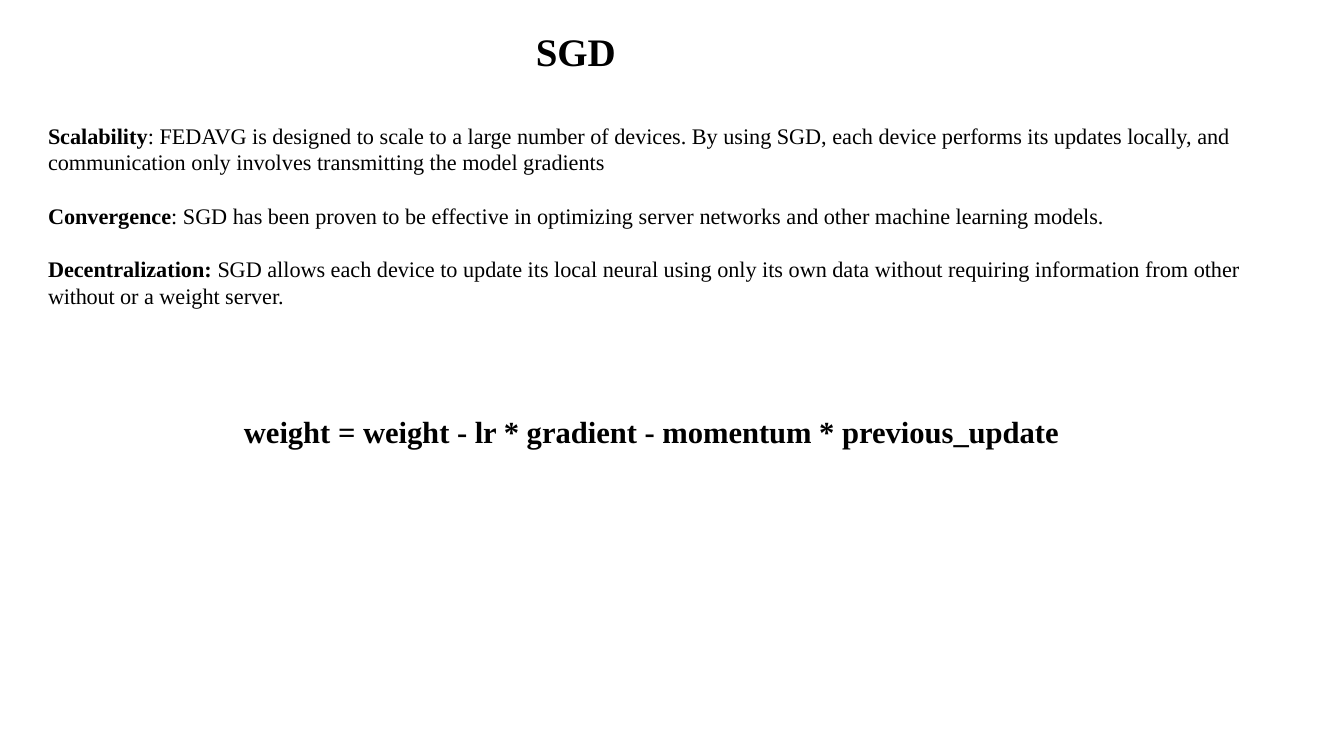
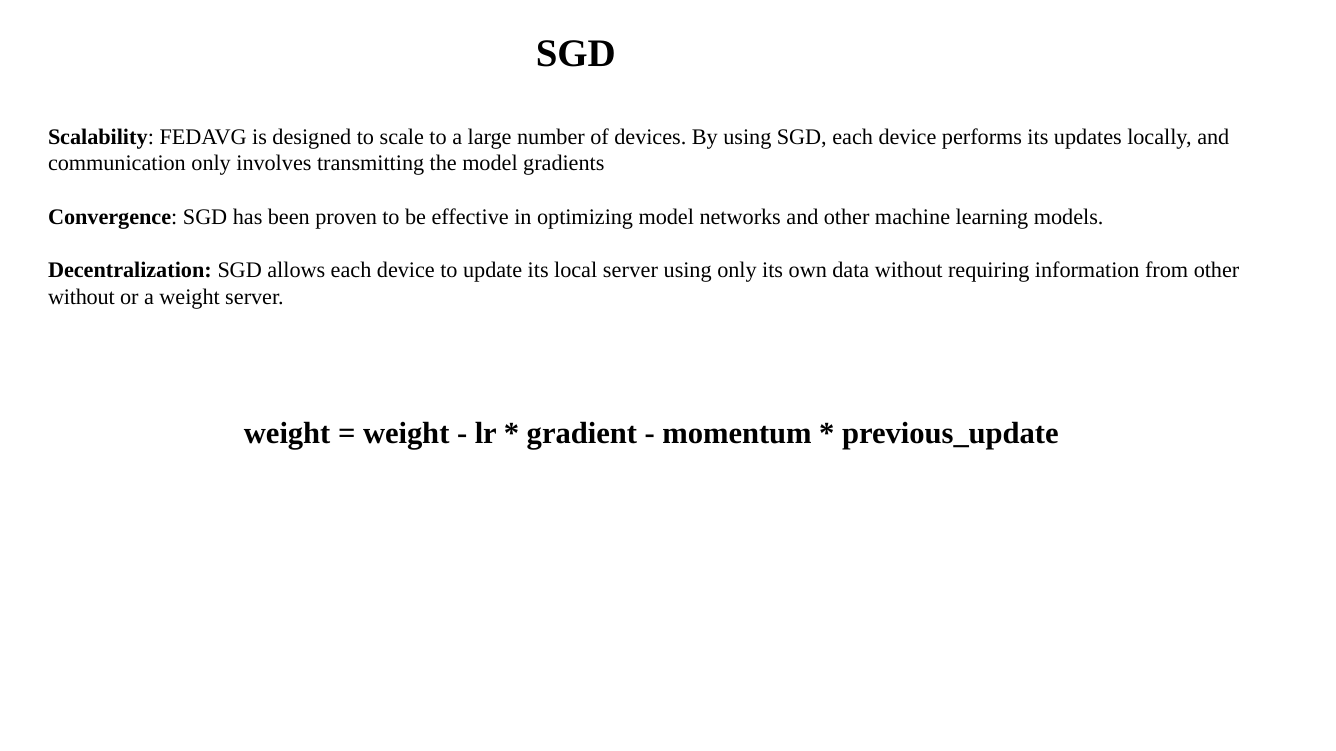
optimizing server: server -> model (666, 217)
local neural: neural -> server (630, 270)
